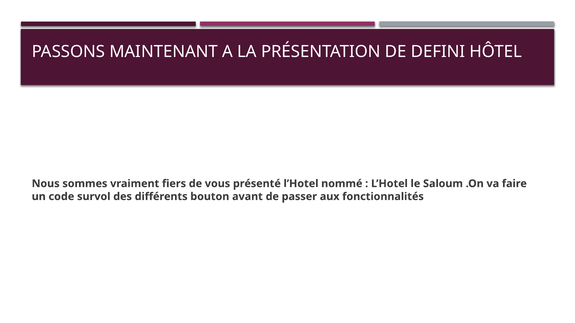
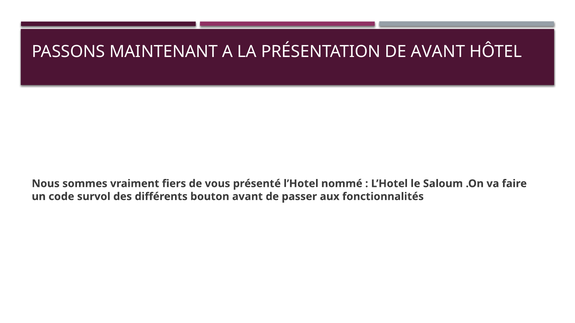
DE DEFINI: DEFINI -> AVANT (438, 52)
